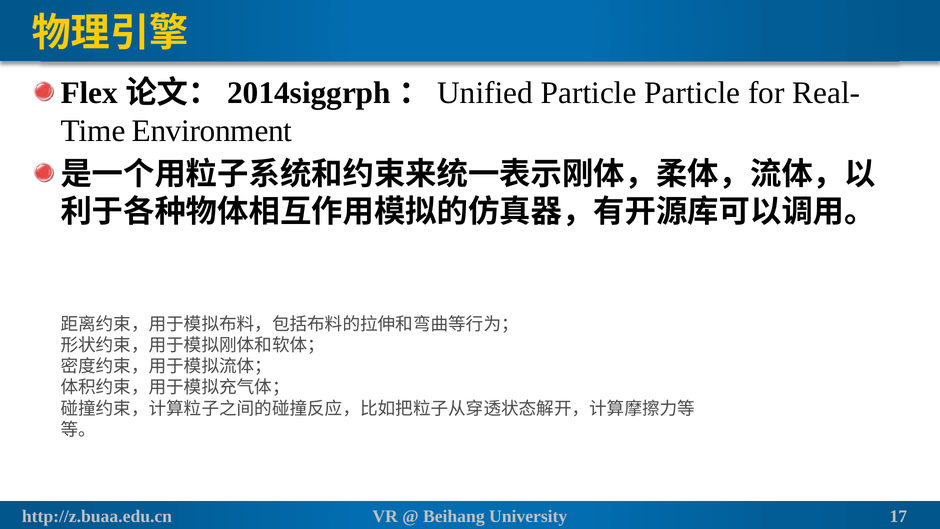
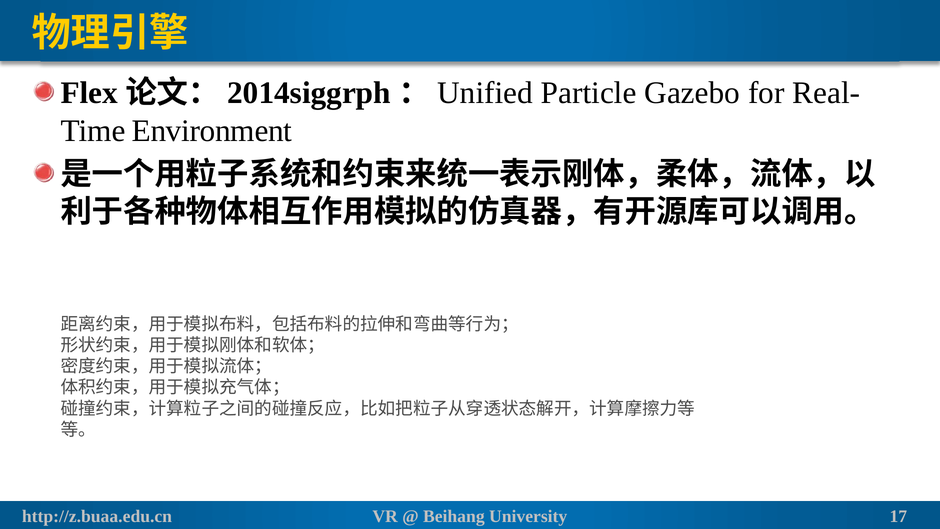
Particle Particle: Particle -> Gazebo (692, 93)
